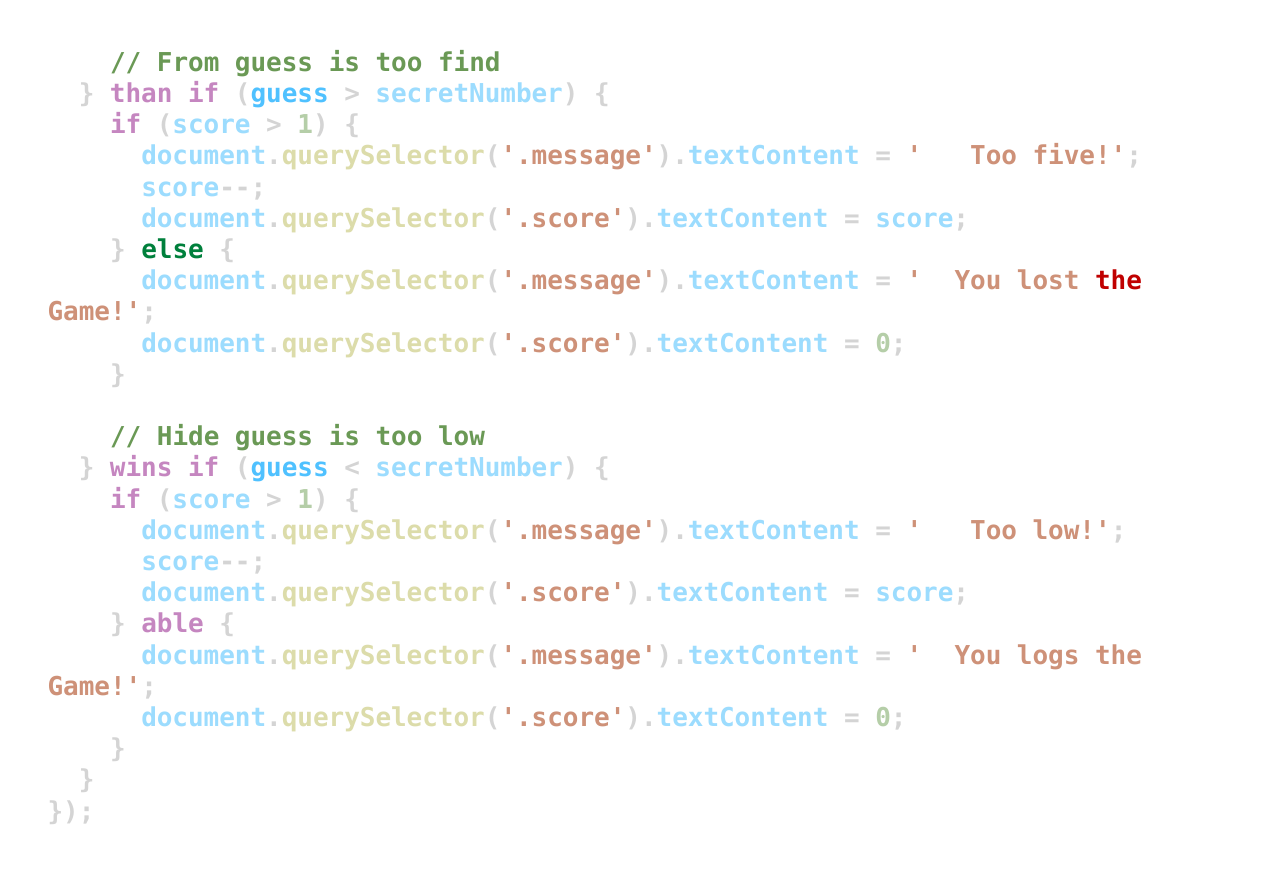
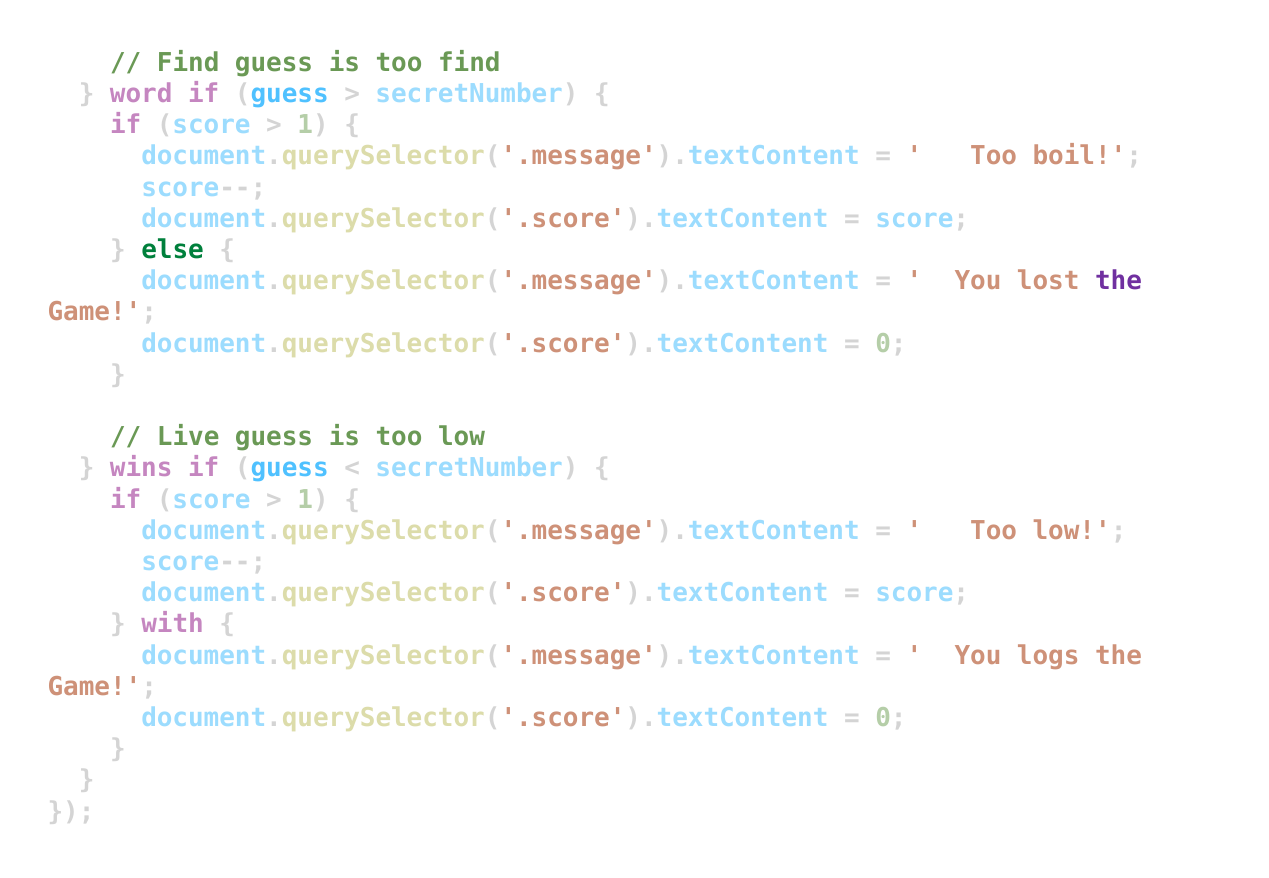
From: From -> Find (188, 63)
than: than -> word (141, 94)
five: five -> boil (1079, 156)
the colour: red -> purple (1118, 281)
Hide: Hide -> Live (188, 437)
able: able -> with (173, 625)
